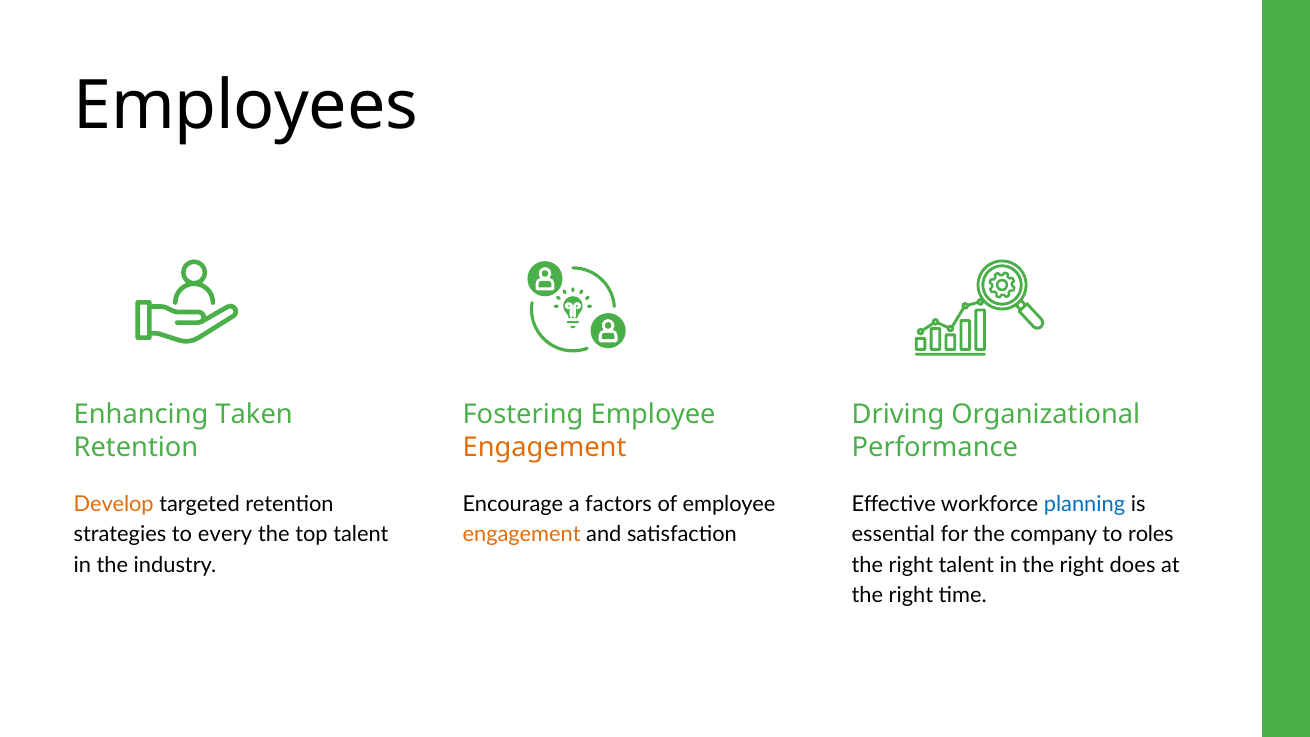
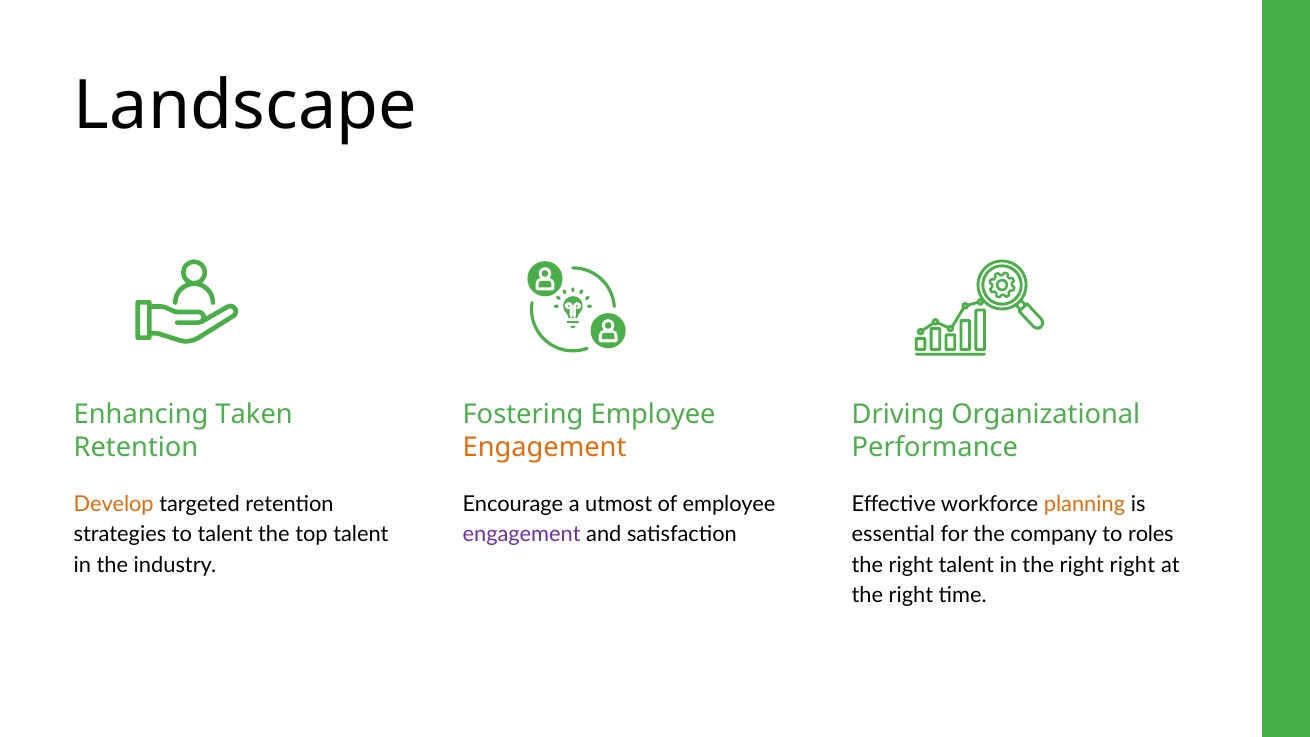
Employees: Employees -> Landscape (246, 106)
factors: factors -> utmost (619, 504)
planning colour: blue -> orange (1085, 504)
to every: every -> talent (225, 535)
engagement colour: orange -> purple (522, 535)
right does: does -> right (1132, 565)
